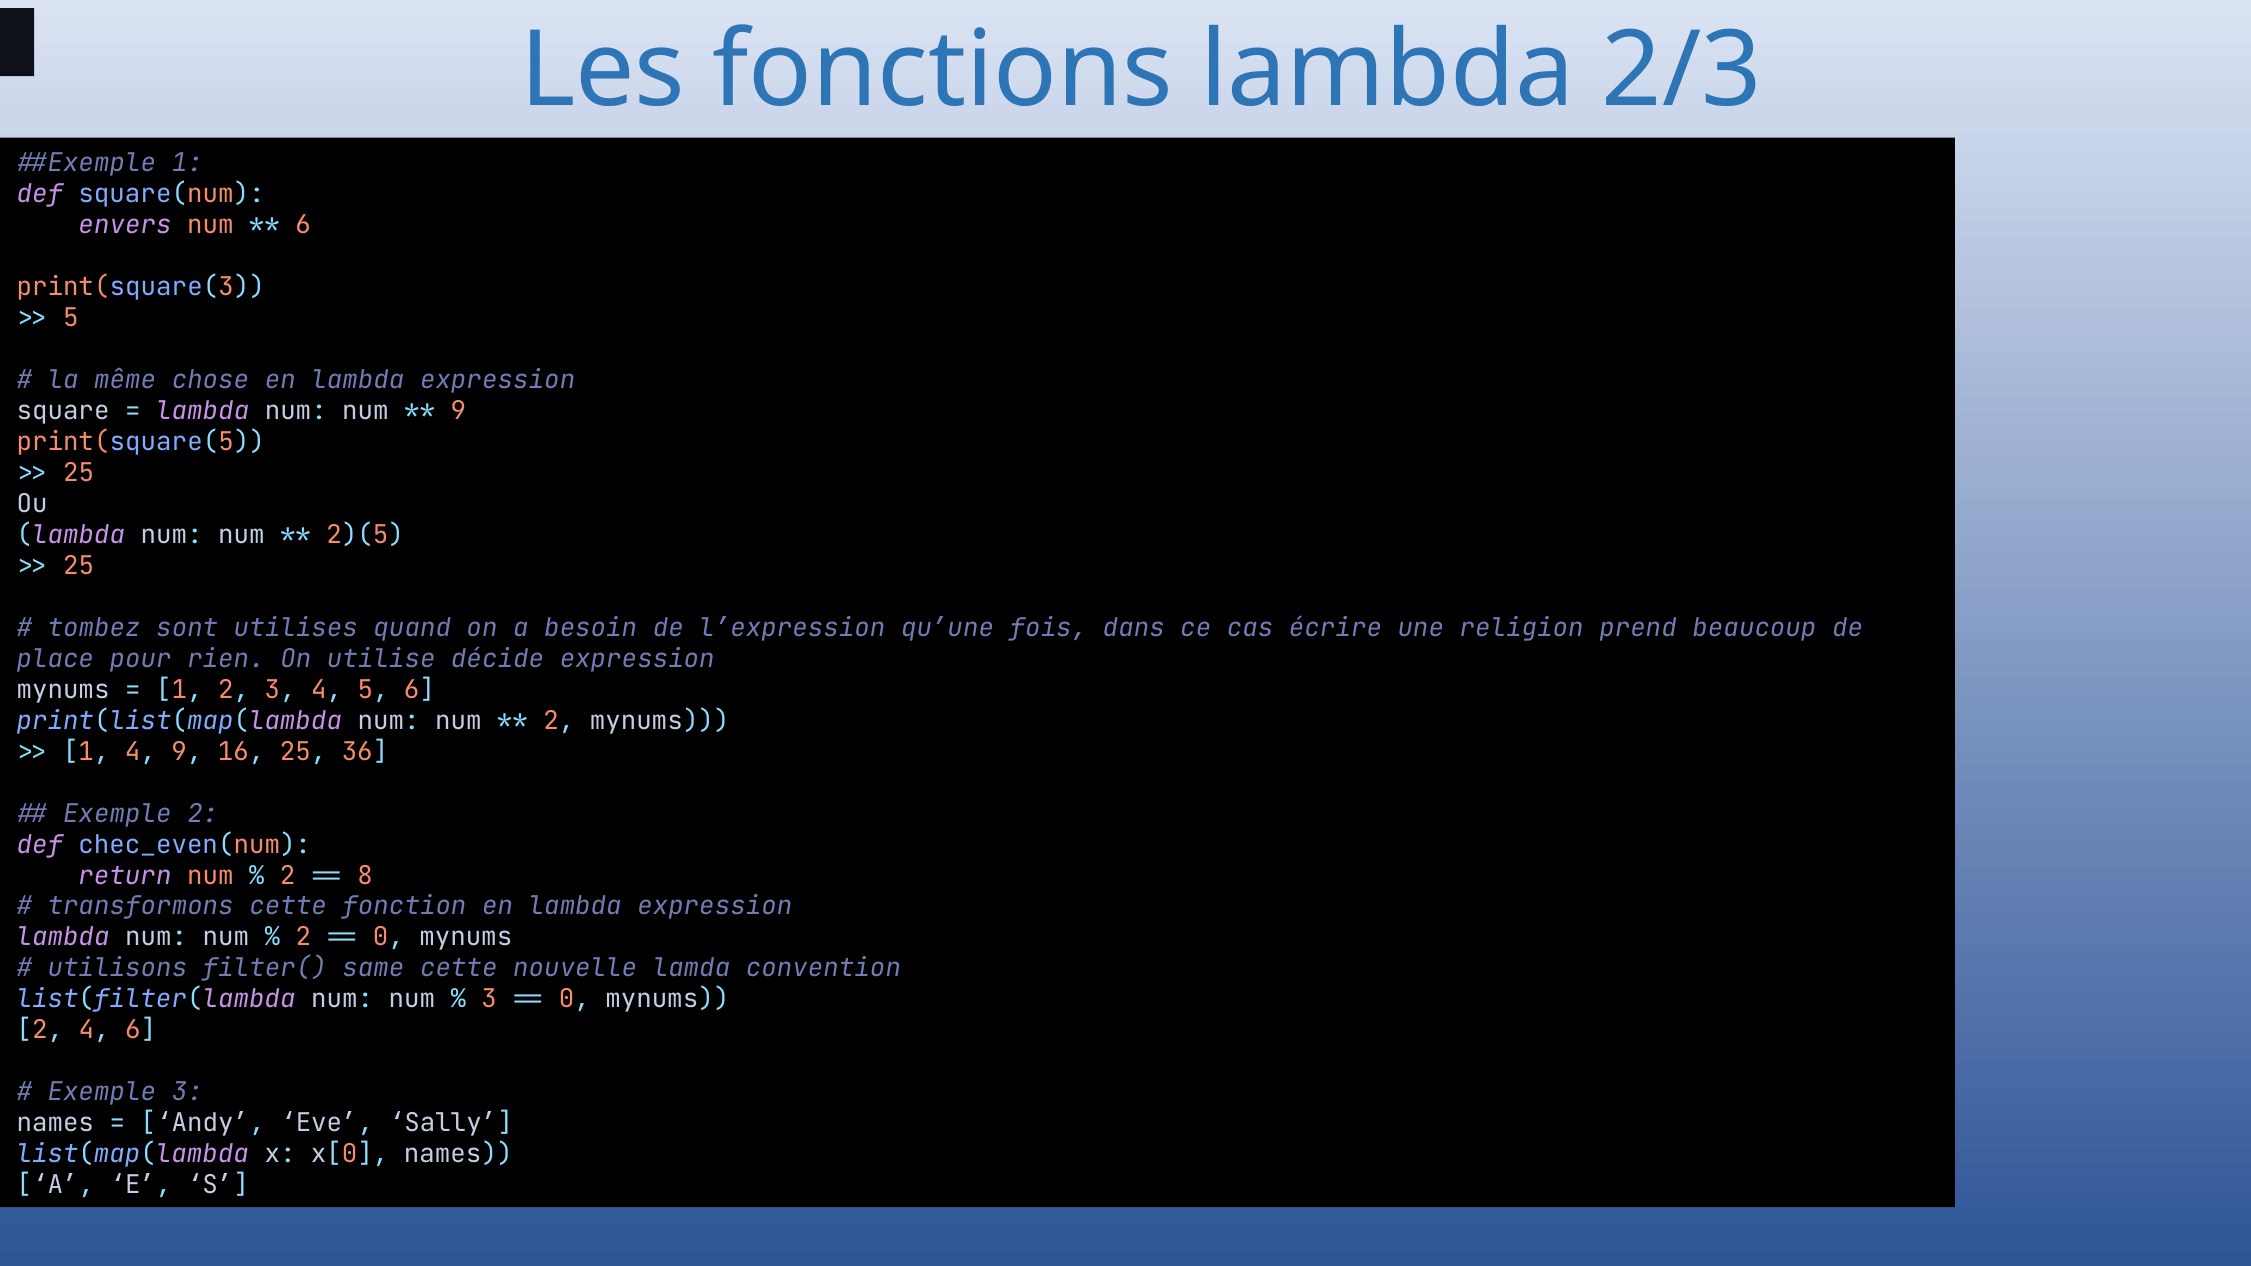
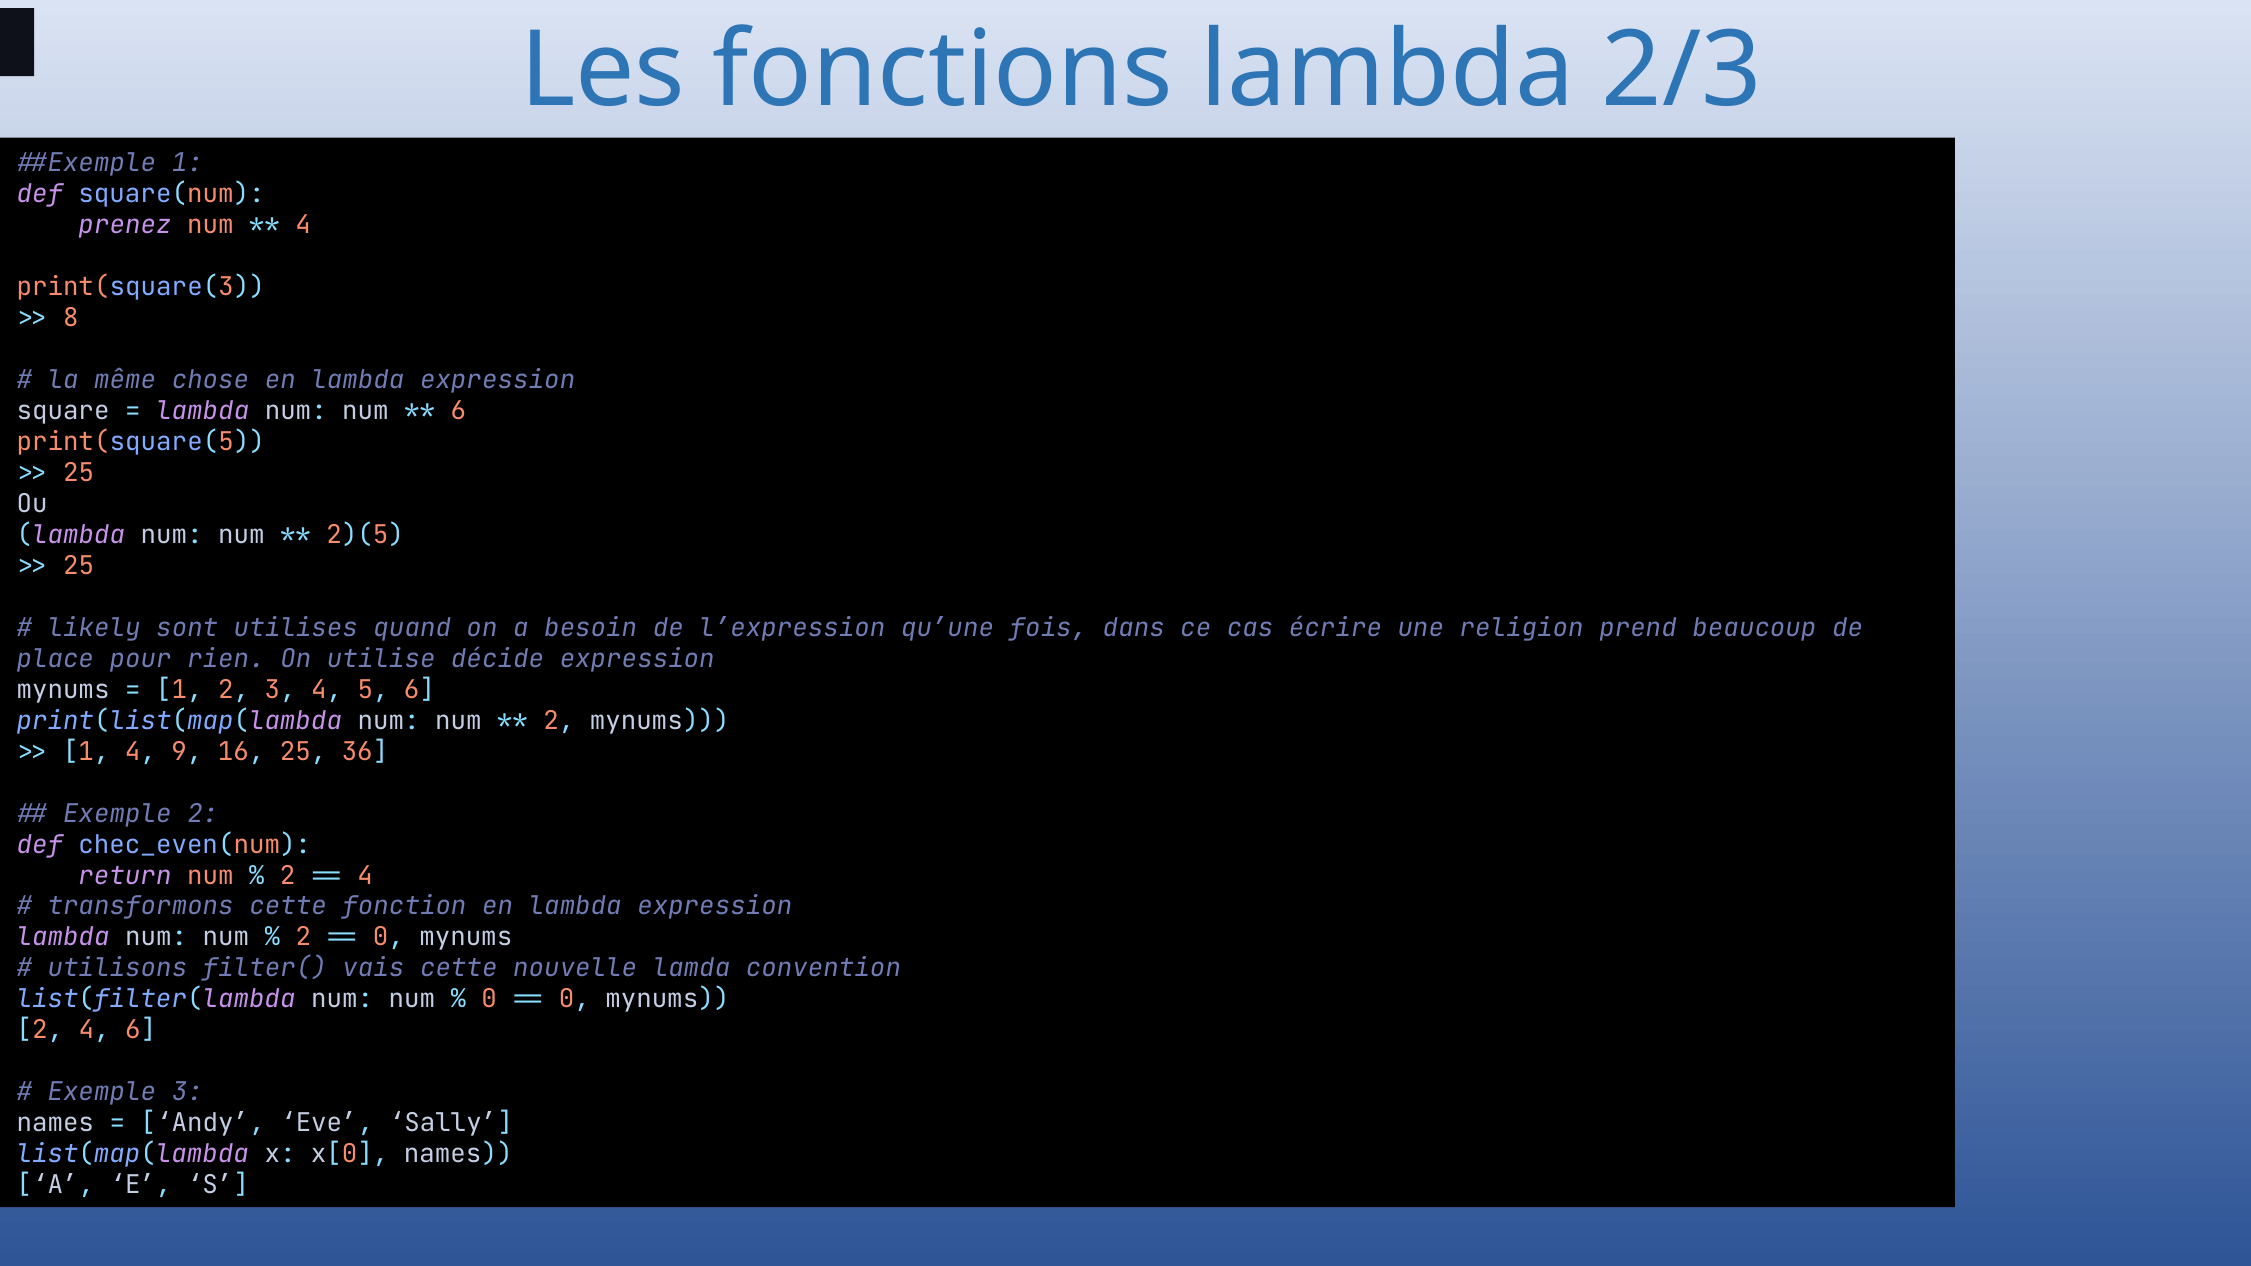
envers: envers -> prenez (125, 225)
6: 6 -> 4 (303, 225)
5: 5 -> 8 (71, 318)
9: 9 -> 6 (458, 411)
tombez: tombez -> likely (94, 628)
8: 8 -> 4 (365, 876)
same: same -> vais (373, 969)
3: 3 -> 0 (489, 1000)
